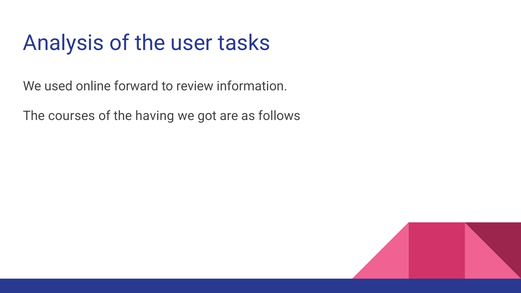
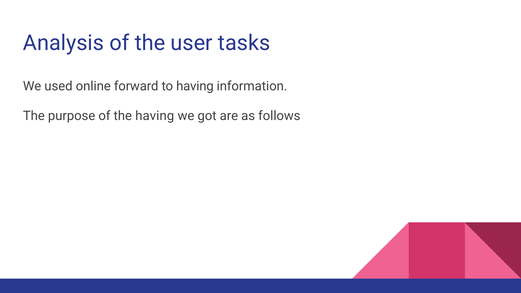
to review: review -> having (195, 86)
courses: courses -> purpose (72, 116)
